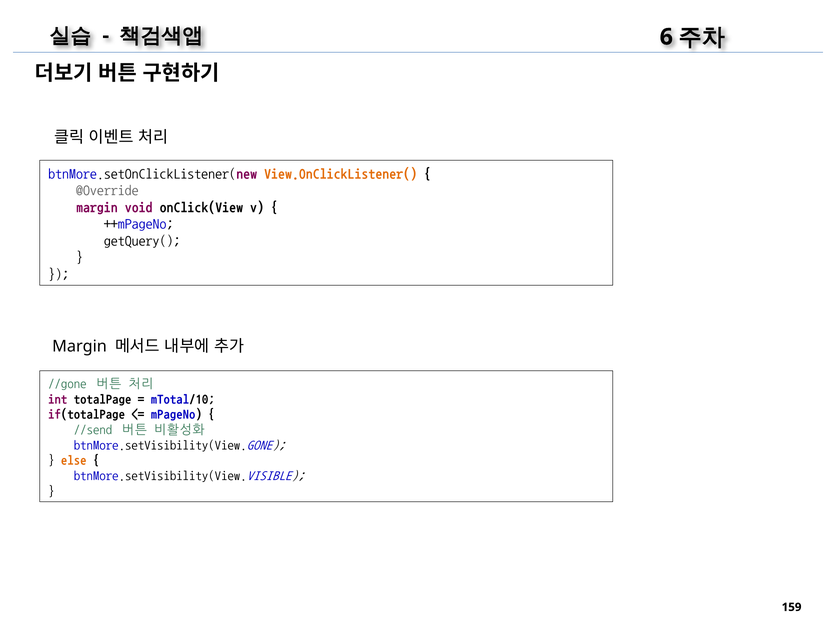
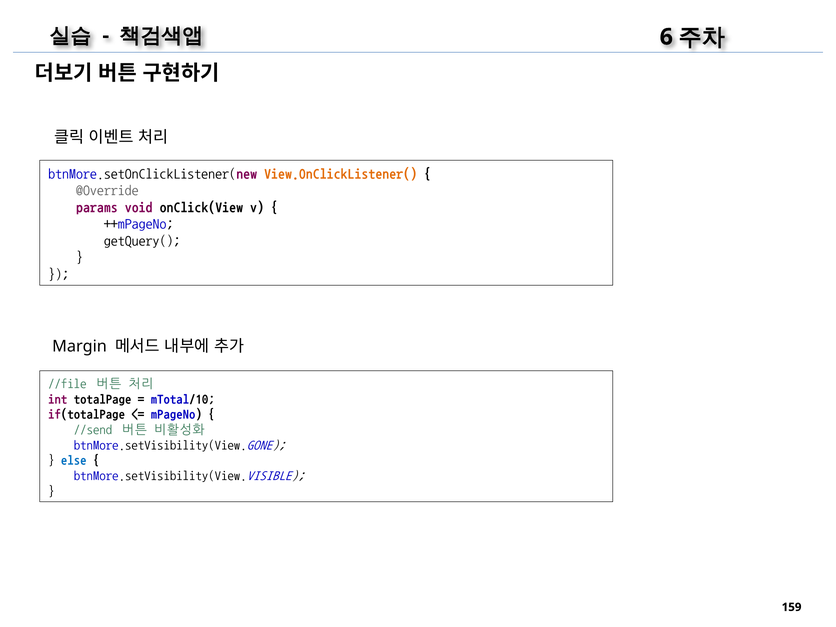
margin: margin -> params (97, 207)
//gone: //gone -> //file (67, 384)
else colour: orange -> blue (74, 460)
